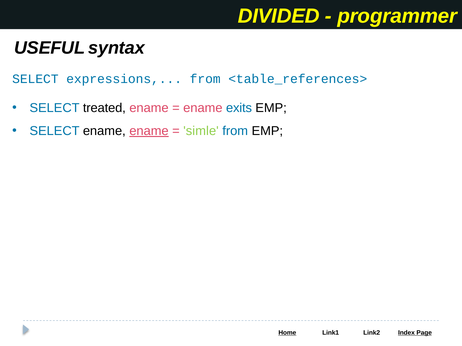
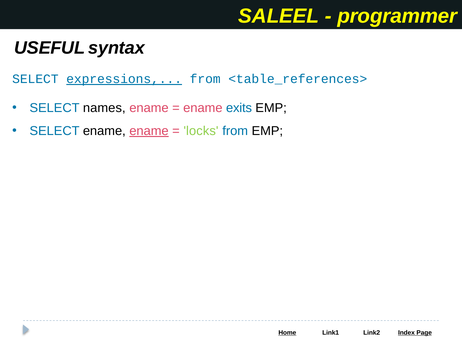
DIVIDED: DIVIDED -> SALEEL (279, 16)
expressions underline: none -> present (124, 79)
treated: treated -> names (104, 108)
simle: simle -> locks (201, 131)
